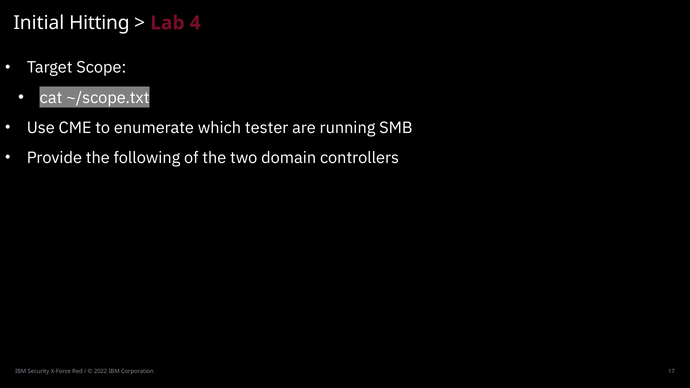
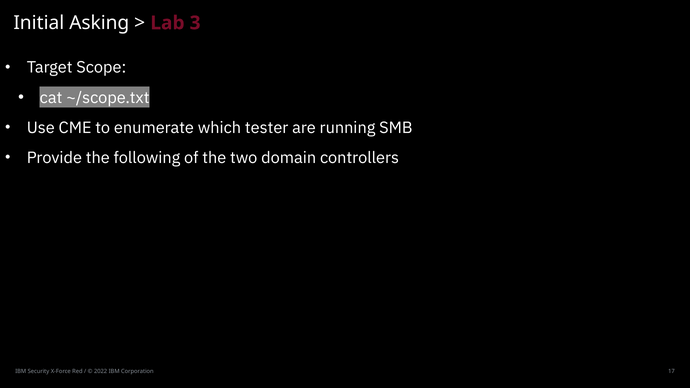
Hitting: Hitting -> Asking (99, 23)
4: 4 -> 3 (195, 23)
